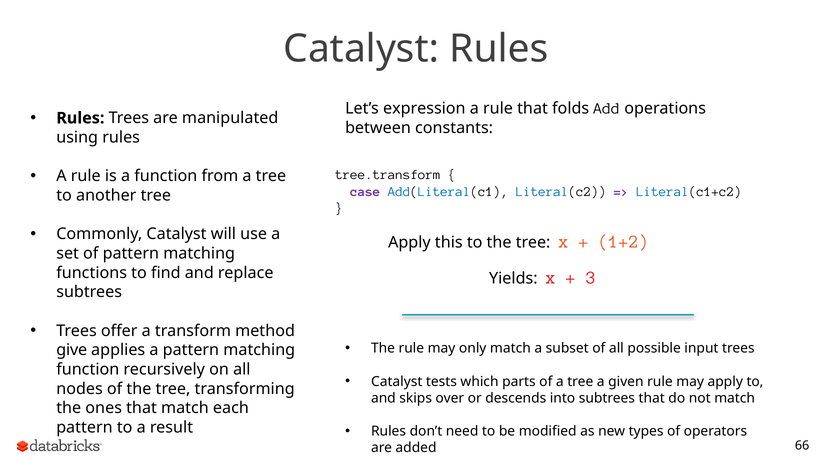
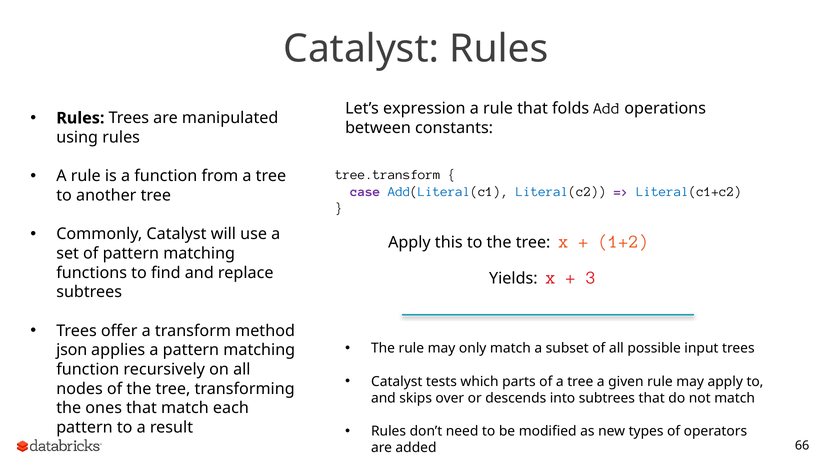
give: give -> json (72, 350)
